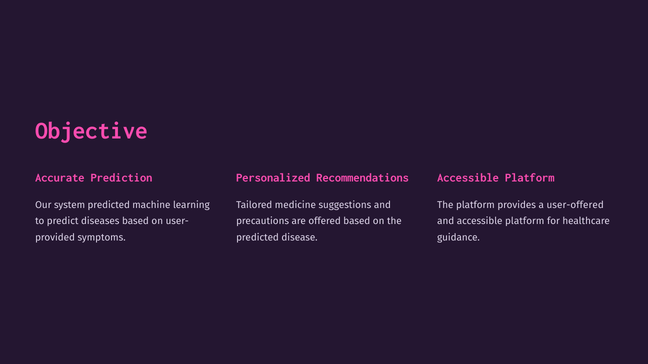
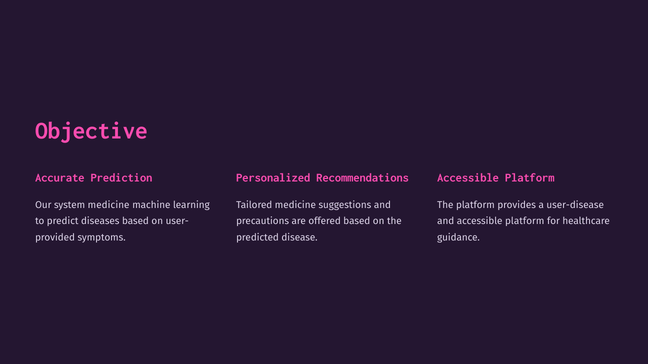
system predicted: predicted -> medicine (109, 206)
user-offered: user-offered -> user-disease (575, 206)
